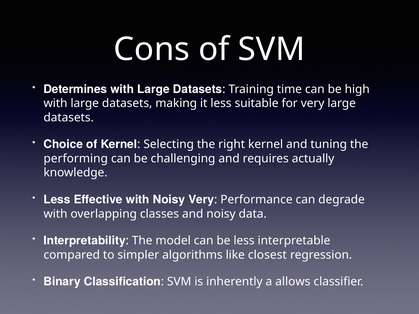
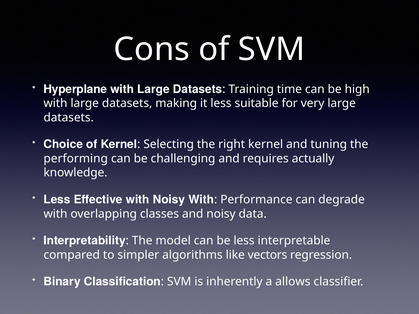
Determines: Determines -> Hyperplane (75, 89)
Noisy Very: Very -> With (201, 200)
closest: closest -> vectors (268, 255)
